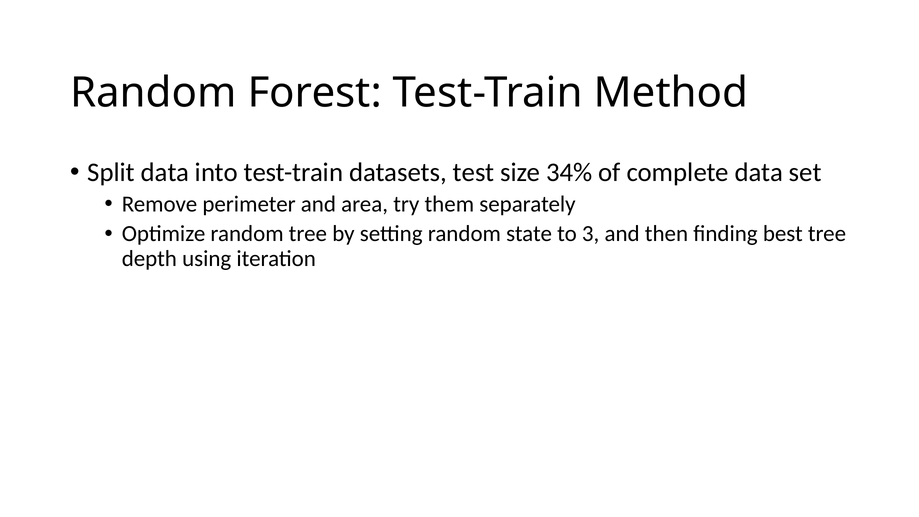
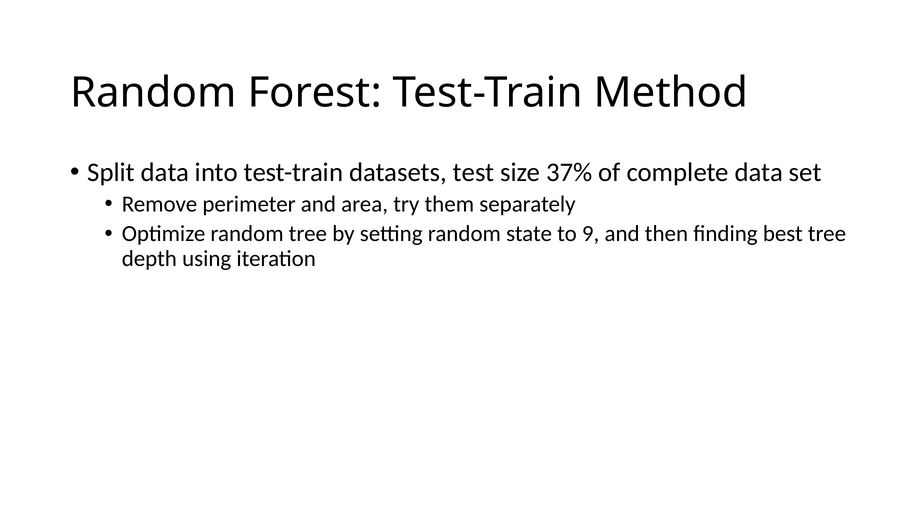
34%: 34% -> 37% (569, 173)
3: 3 -> 9 (591, 234)
